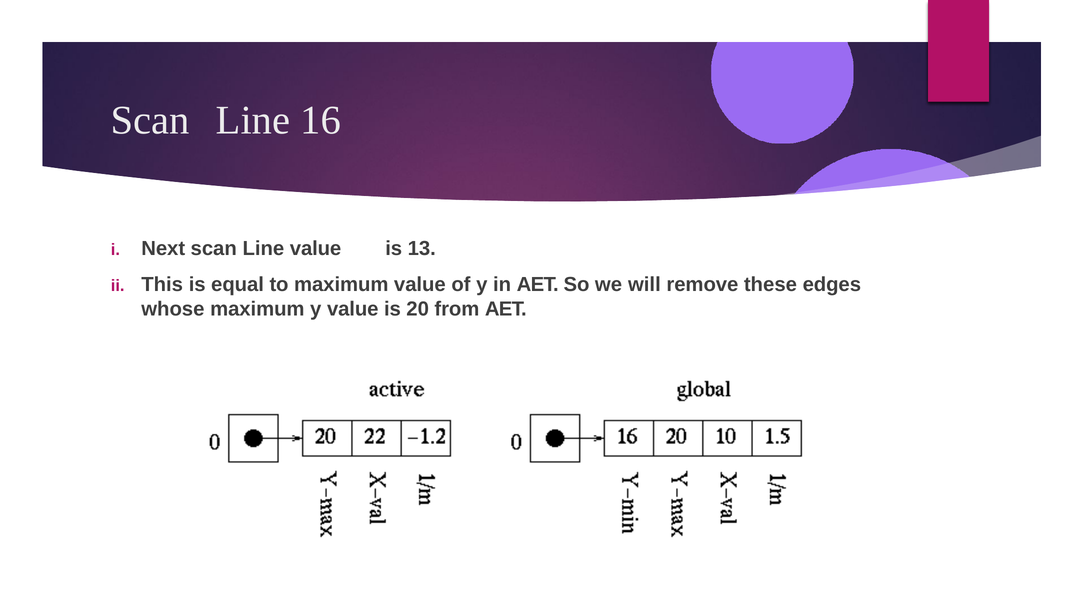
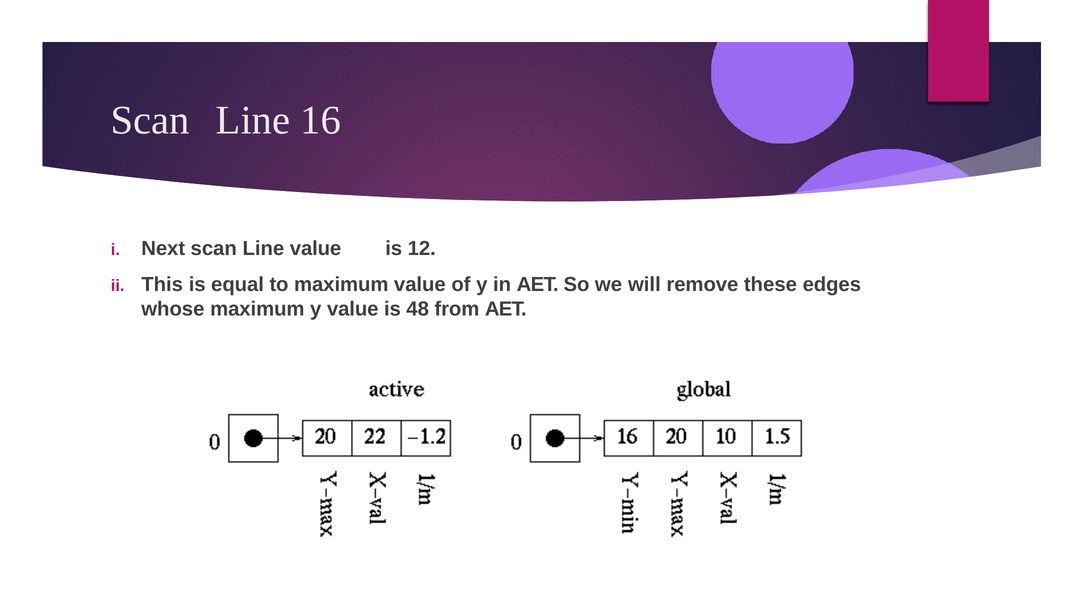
13: 13 -> 12 (422, 249)
20: 20 -> 48 (418, 309)
